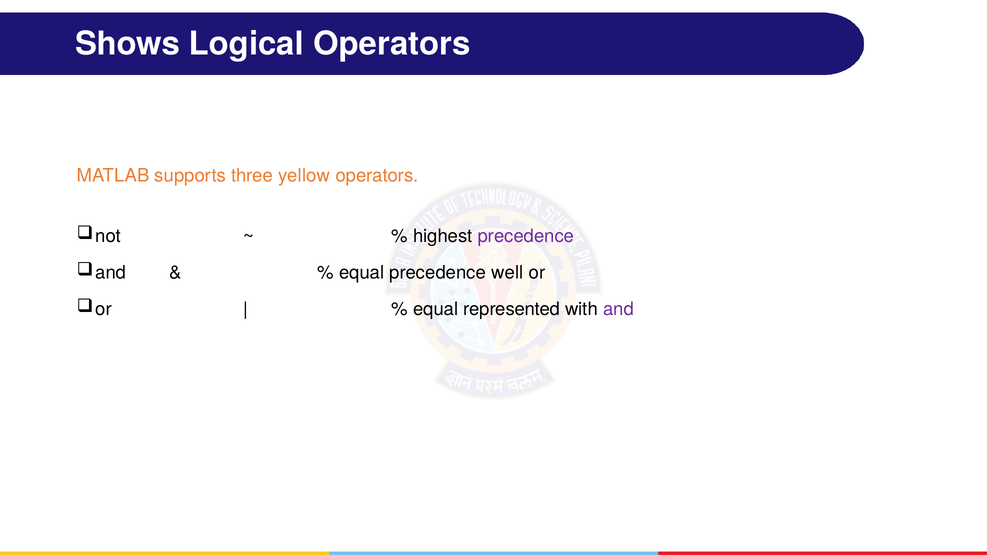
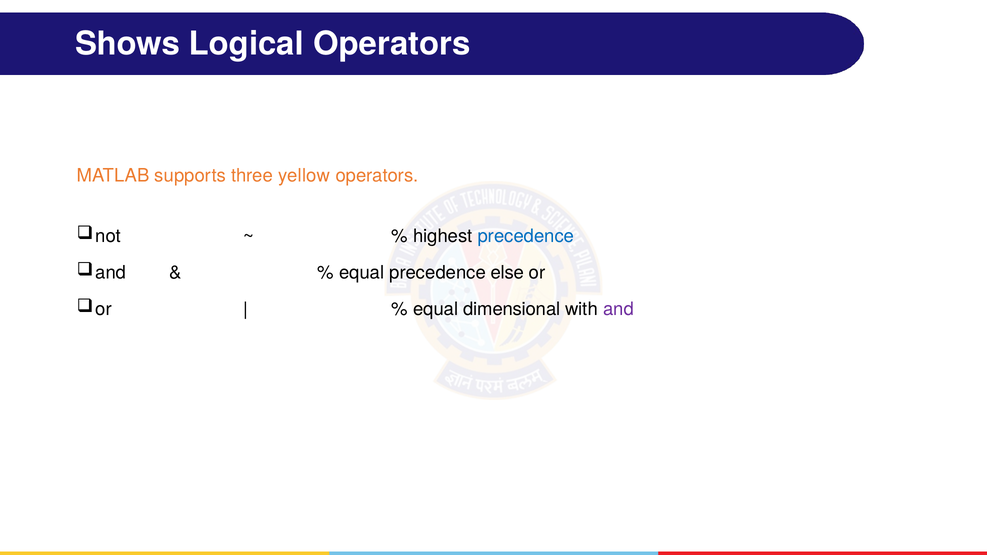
precedence colour: purple -> blue (526, 236)
well: well -> else (507, 273)
represented: represented -> dimensional (512, 309)
